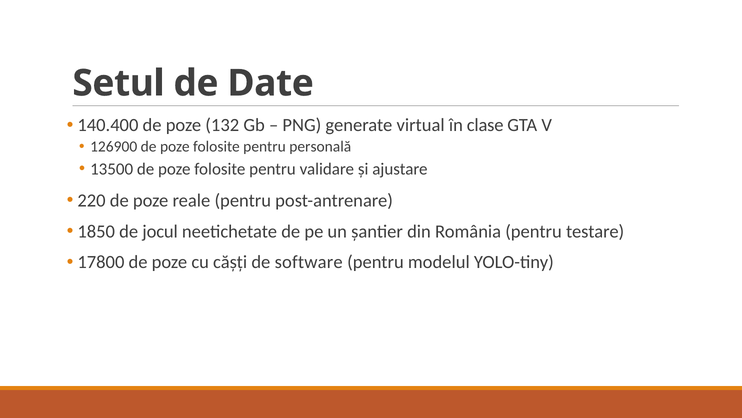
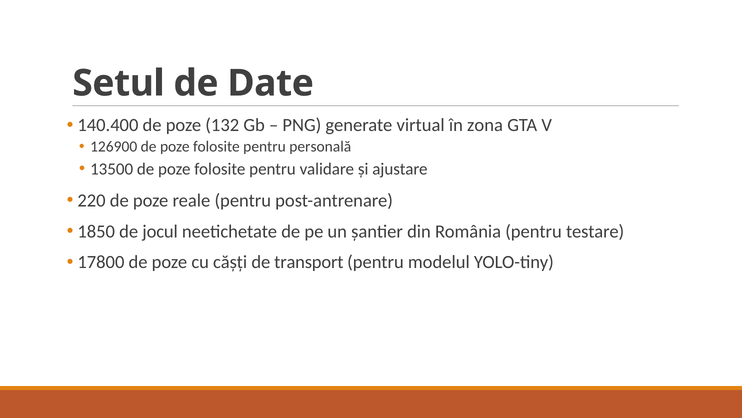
clase: clase -> zona (485, 125)
software: software -> transport (309, 262)
